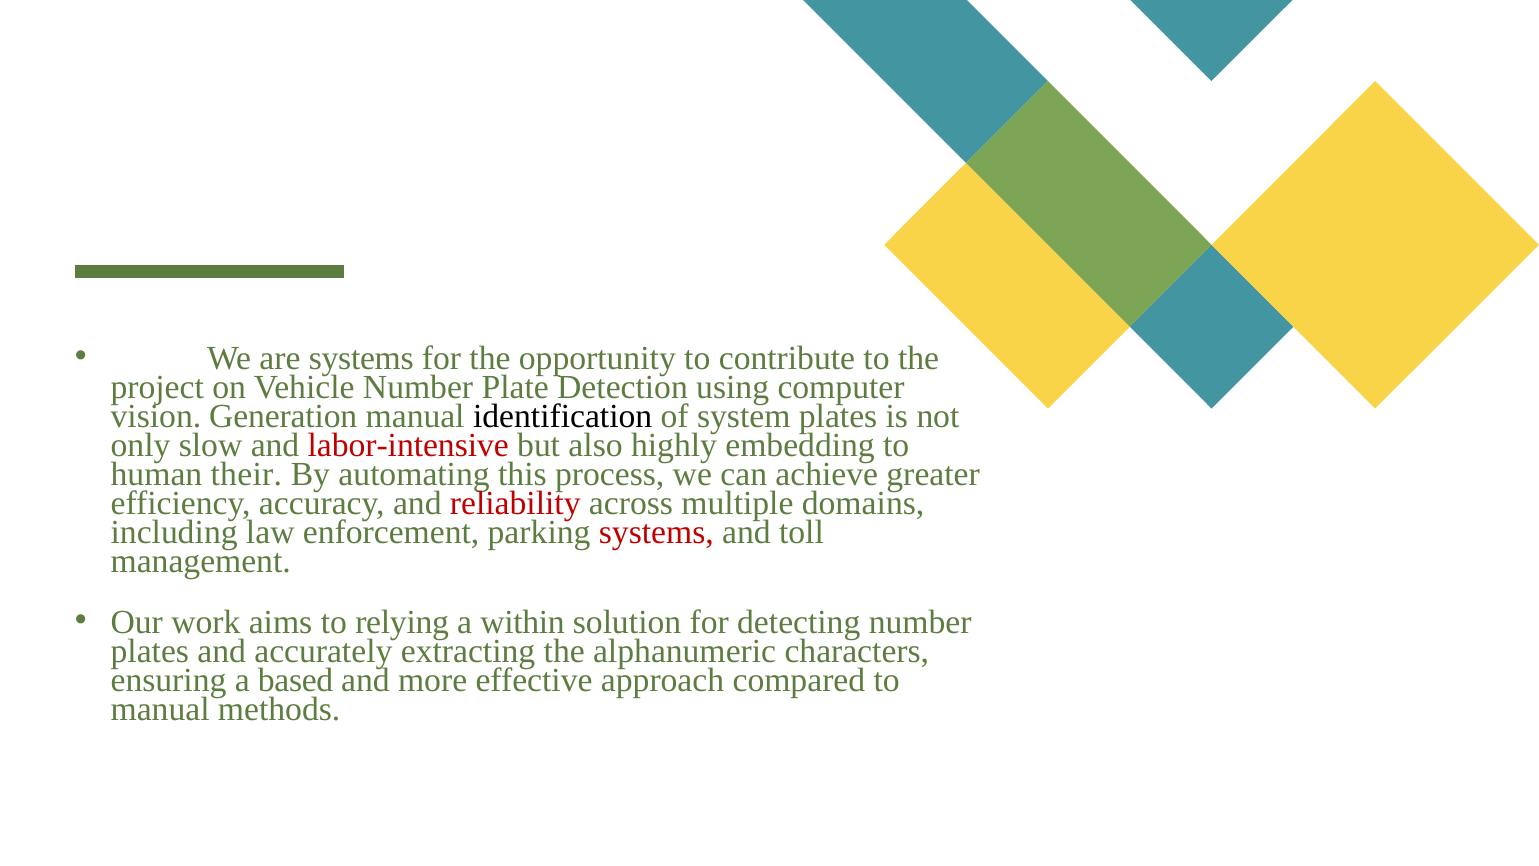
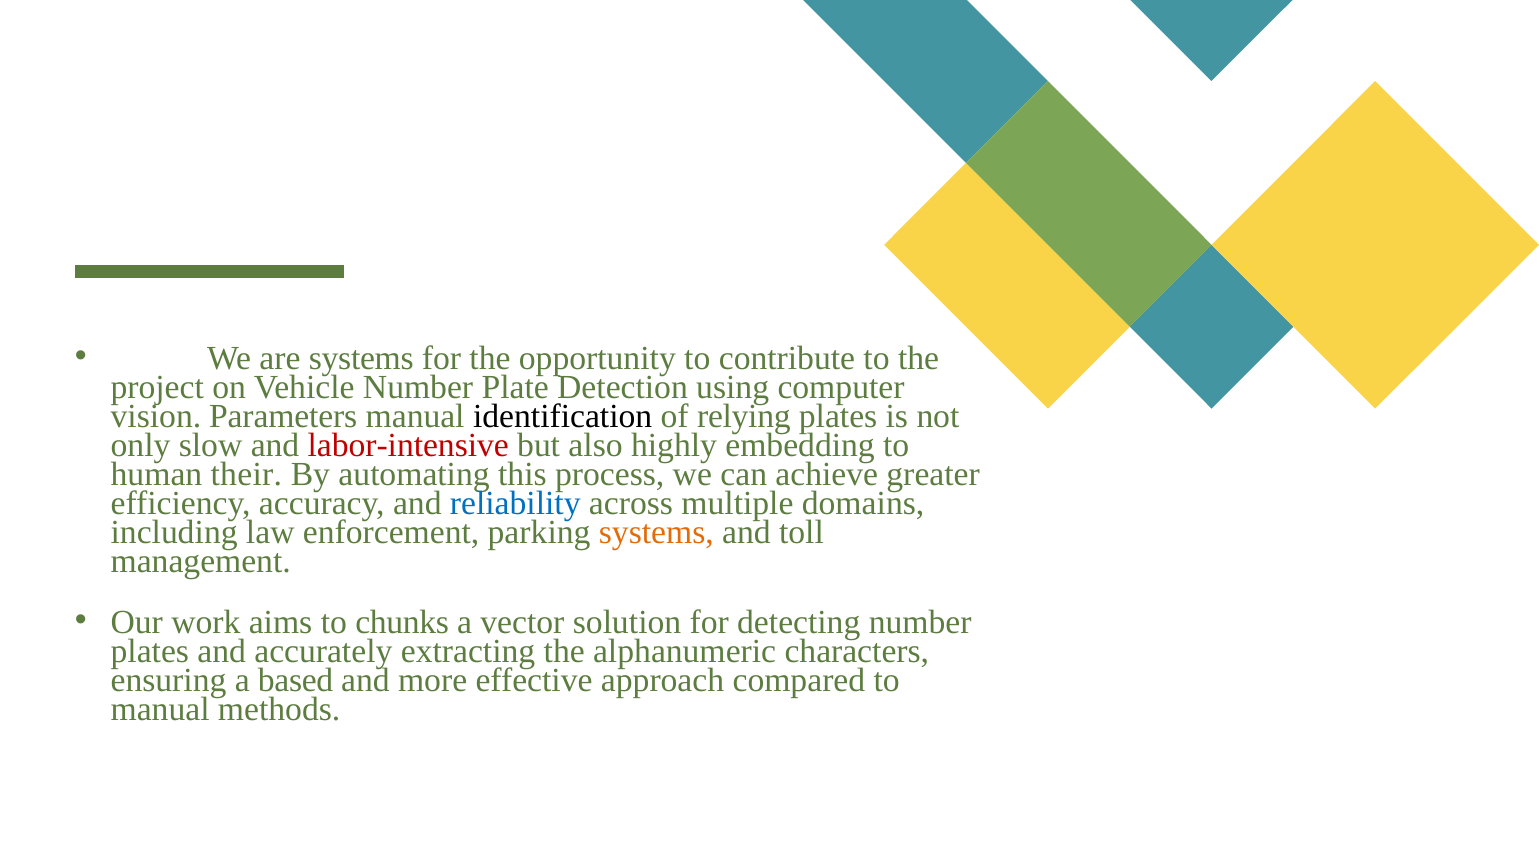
Generation: Generation -> Parameters (283, 416)
system: system -> relying (744, 416)
reliability colour: red -> blue (515, 503)
systems colour: red -> orange (656, 532)
relying: relying -> chunks (402, 622)
within: within -> vector (522, 622)
